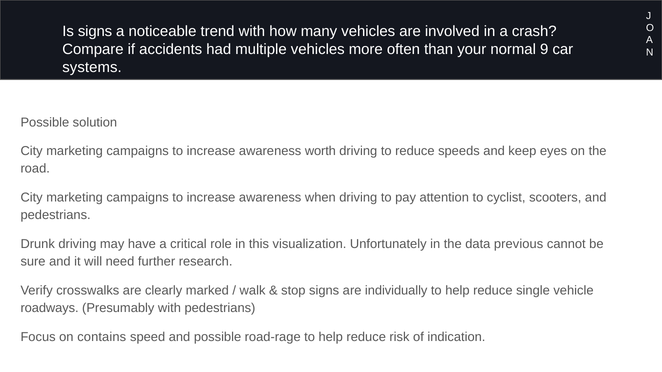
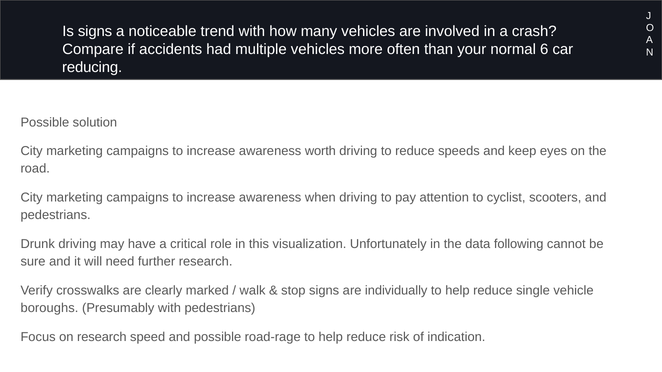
9: 9 -> 6 (544, 49)
systems: systems -> reducing (92, 67)
previous: previous -> following (519, 244)
roadways: roadways -> boroughs (49, 308)
on contains: contains -> research (102, 337)
